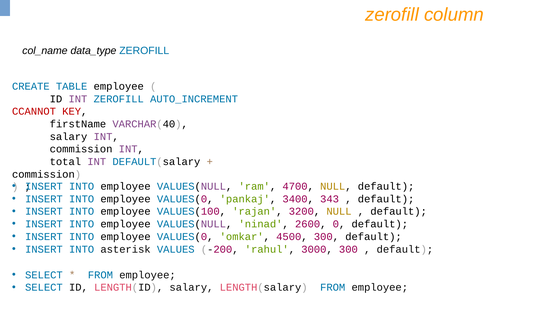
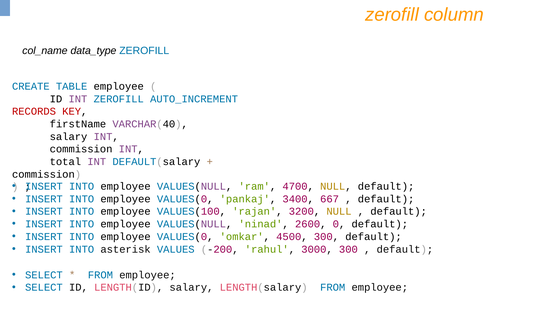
CCANNOT: CCANNOT -> RECORDS (34, 111)
343: 343 -> 667 (330, 199)
